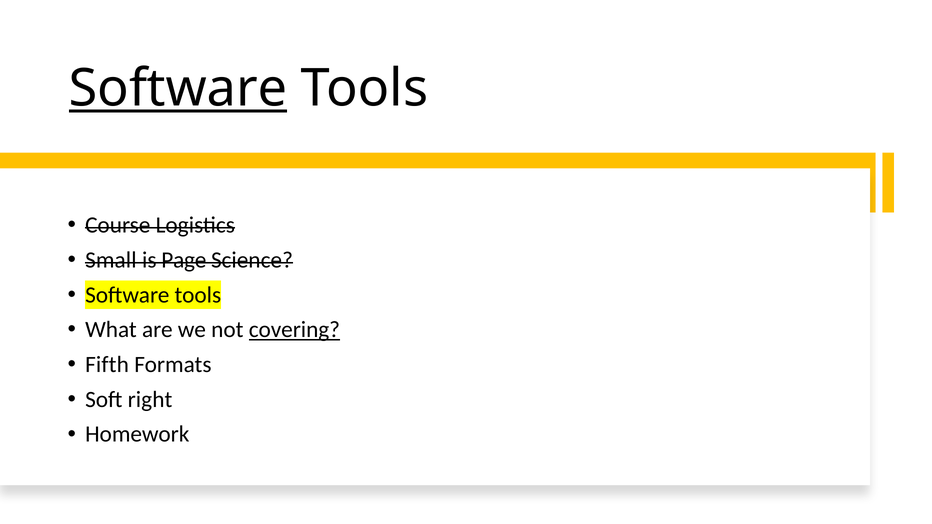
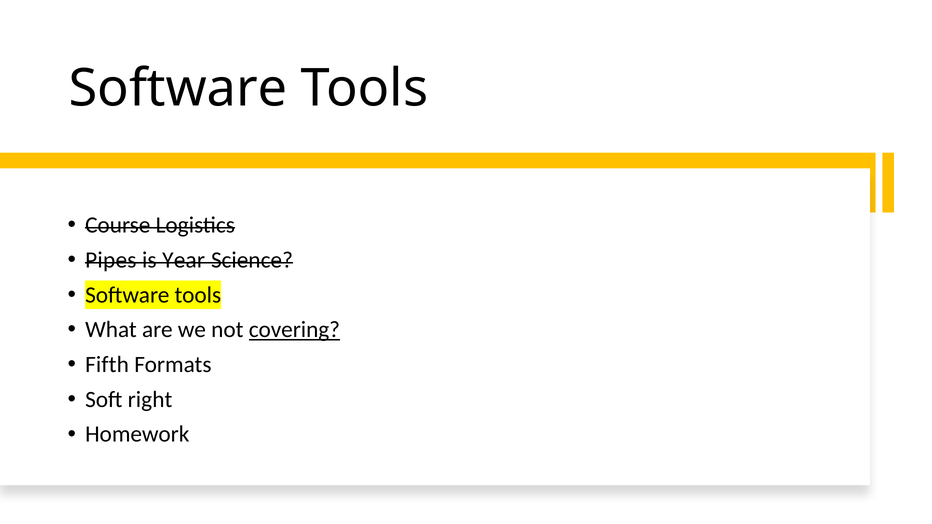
Software underline: present -> none (178, 88)
Small: Small -> Pipes (111, 260)
Page: Page -> Year (184, 260)
